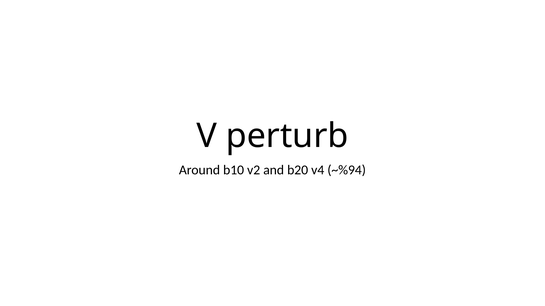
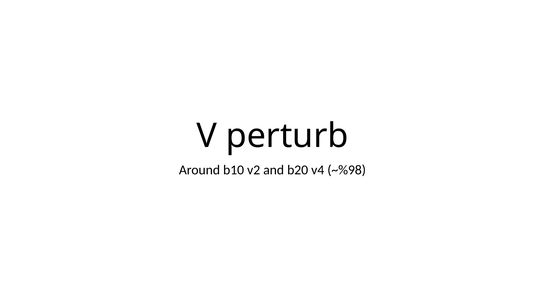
~%94: ~%94 -> ~%98 (347, 170)
